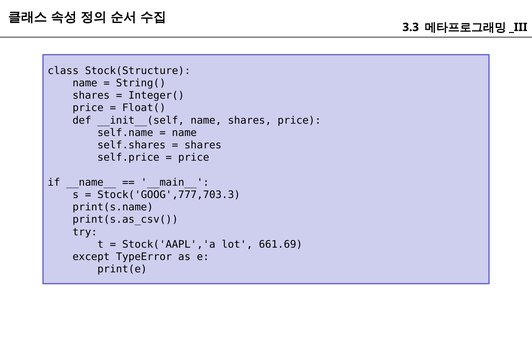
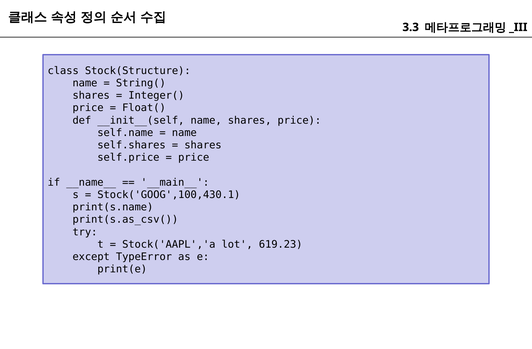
Stock('GOOG',777,703.3: Stock('GOOG',777,703.3 -> Stock('GOOG',100,430.1 (169, 195)
661.69: 661.69 -> 619.23 (281, 245)
